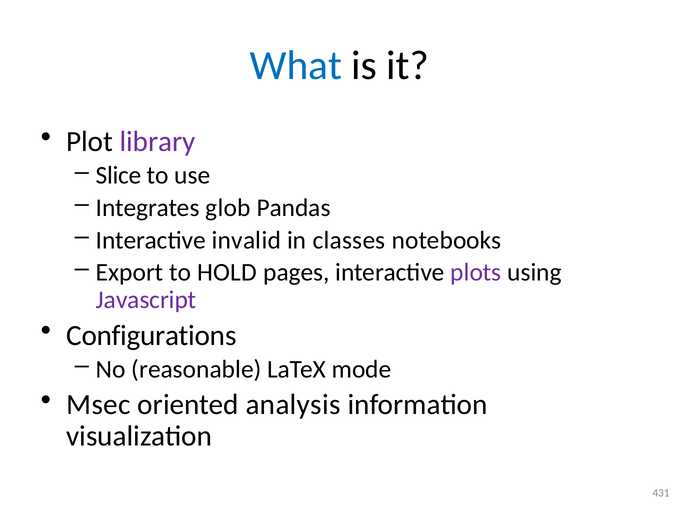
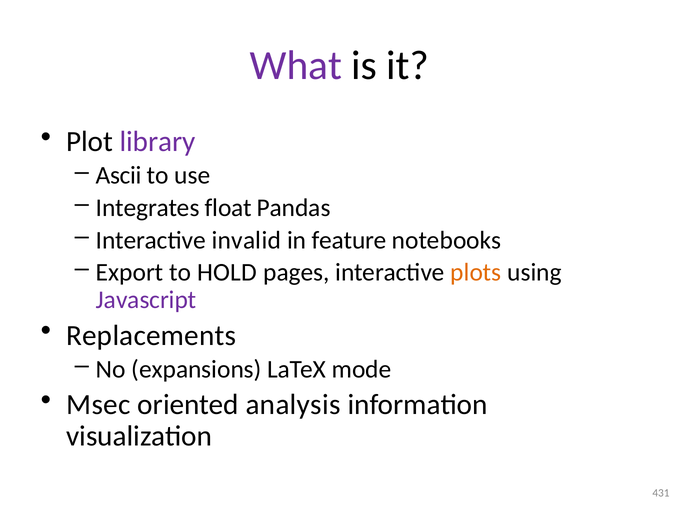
What colour: blue -> purple (296, 66)
Slice: Slice -> Ascii (119, 176)
glob: glob -> float (228, 208)
classes: classes -> feature (349, 240)
plots colour: purple -> orange (476, 273)
Configurations: Configurations -> Replacements (151, 336)
reasonable: reasonable -> expansions (196, 369)
